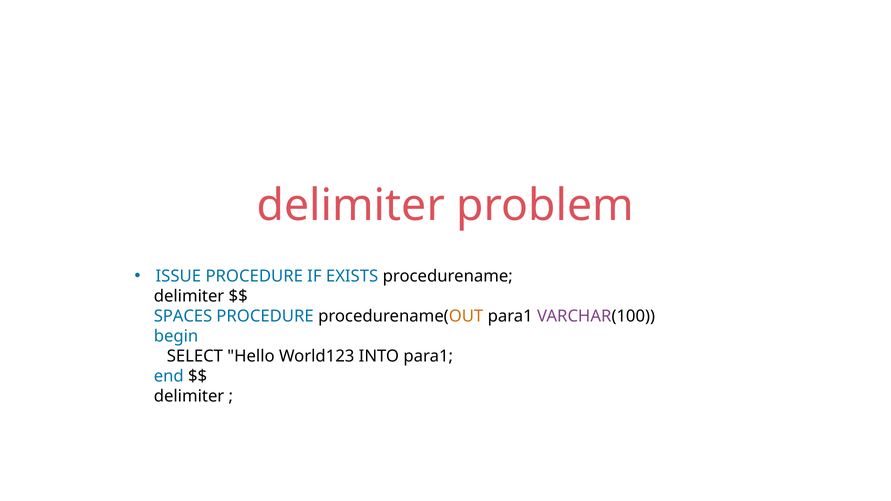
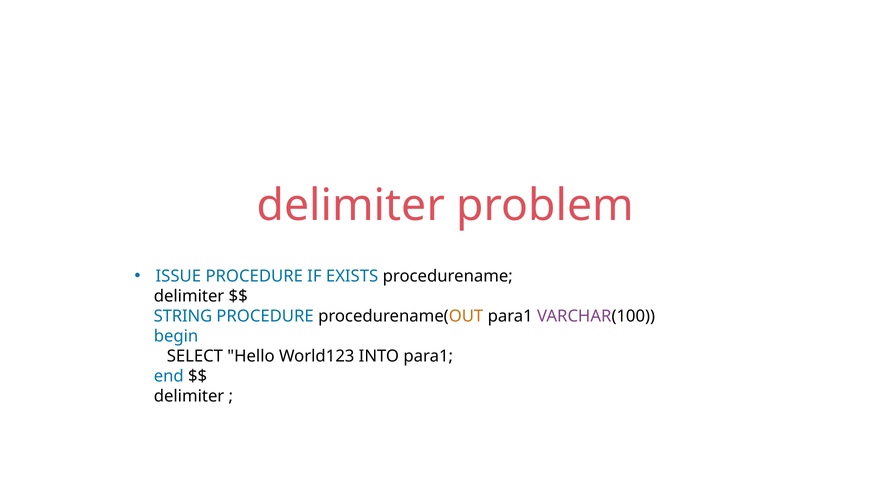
SPACES: SPACES -> STRING (183, 316)
